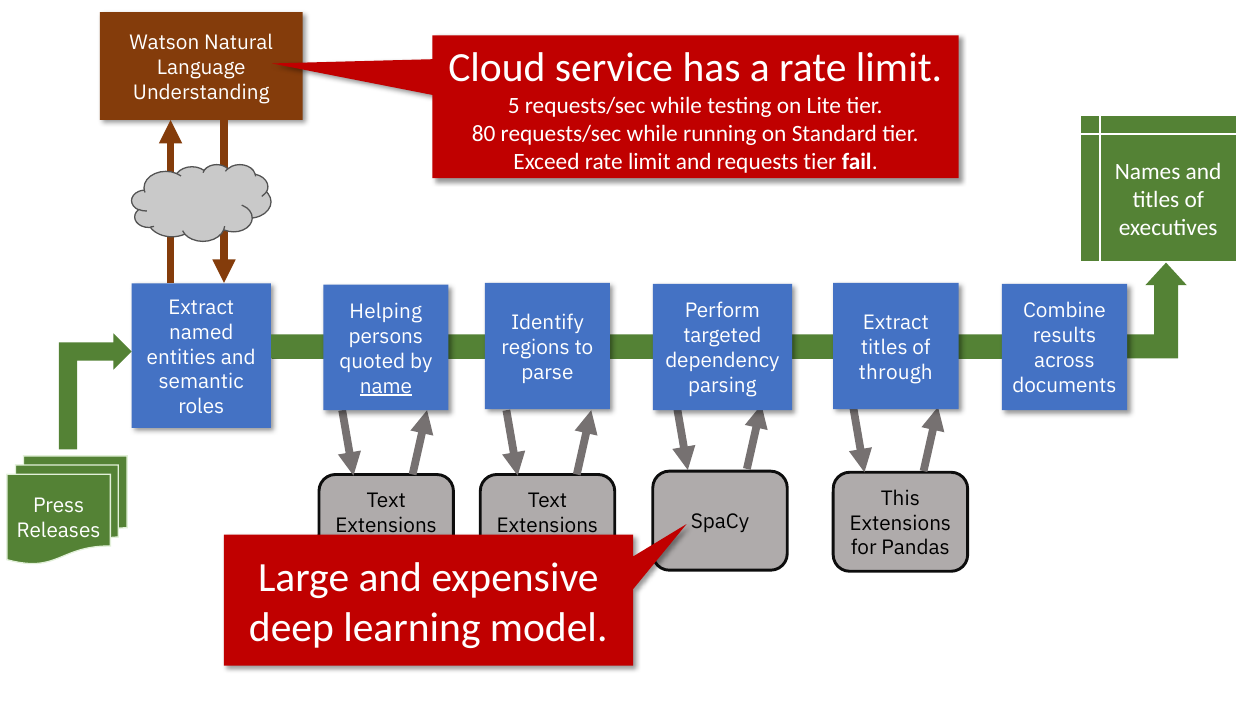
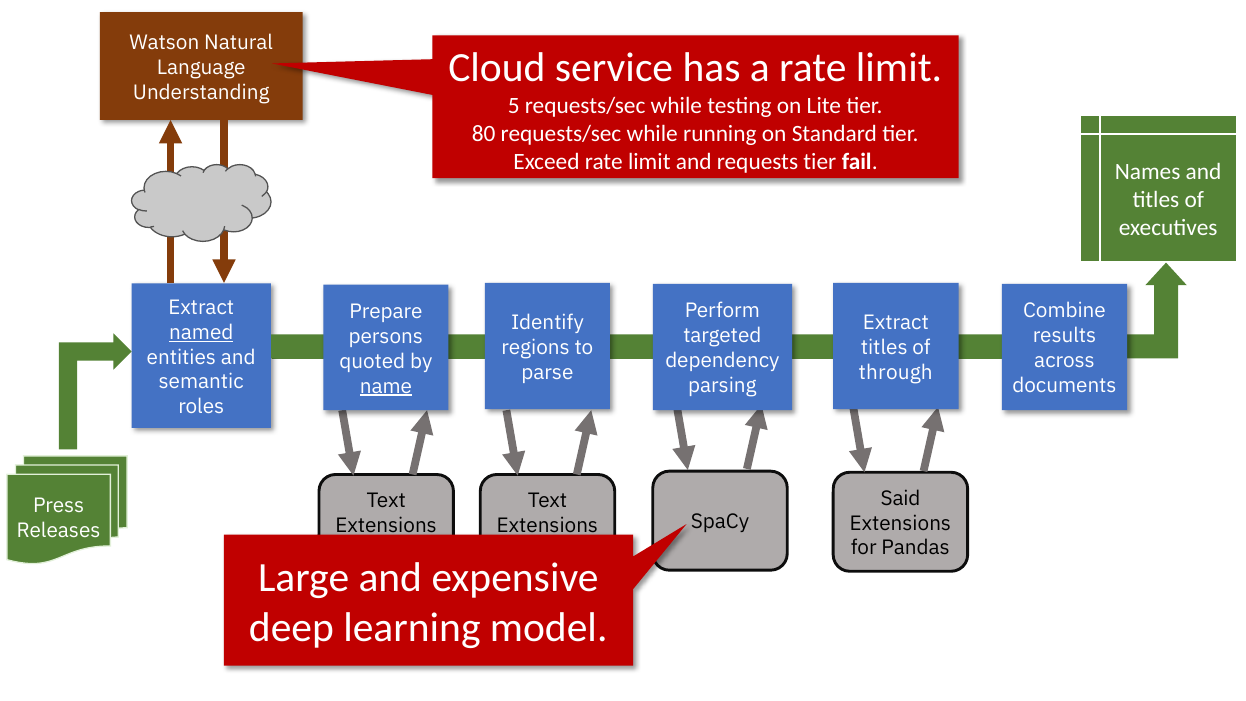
Helping: Helping -> Prepare (386, 311)
named underline: none -> present (201, 332)
This: This -> Said (901, 498)
